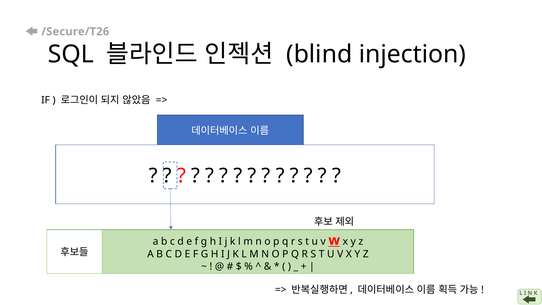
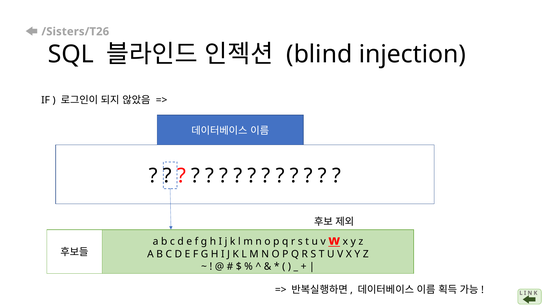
/Secure/T26: /Secure/T26 -> /Sisters/T26 (75, 32)
